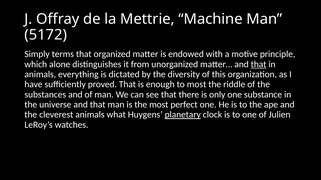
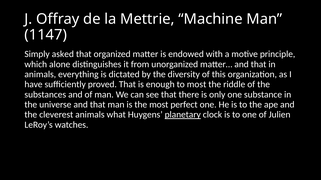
5172: 5172 -> 1147 (46, 35)
terms: terms -> asked (63, 54)
that underline: present -> none (259, 64)
